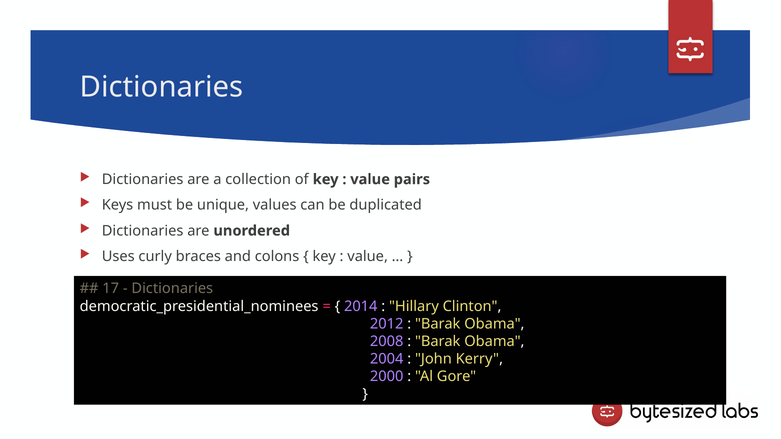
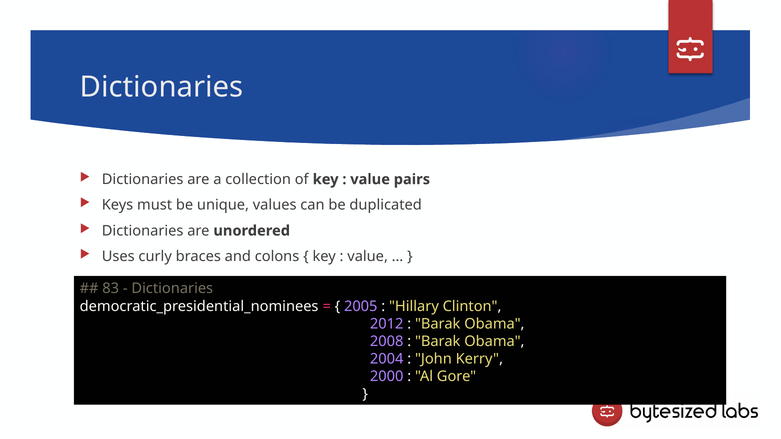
17: 17 -> 83 (111, 289)
2014: 2014 -> 2005 (361, 306)
